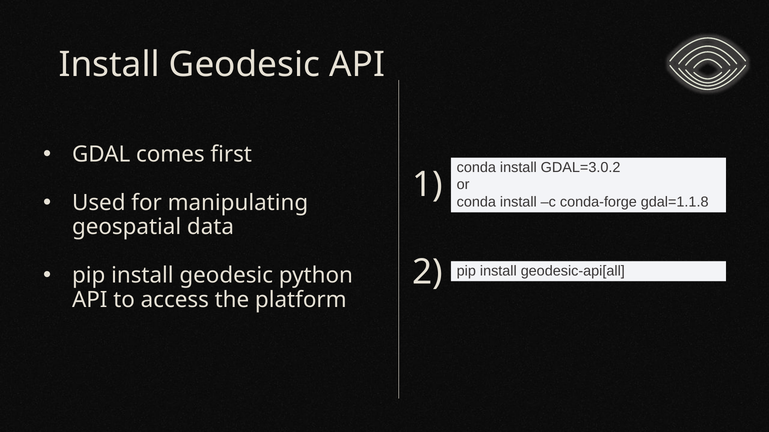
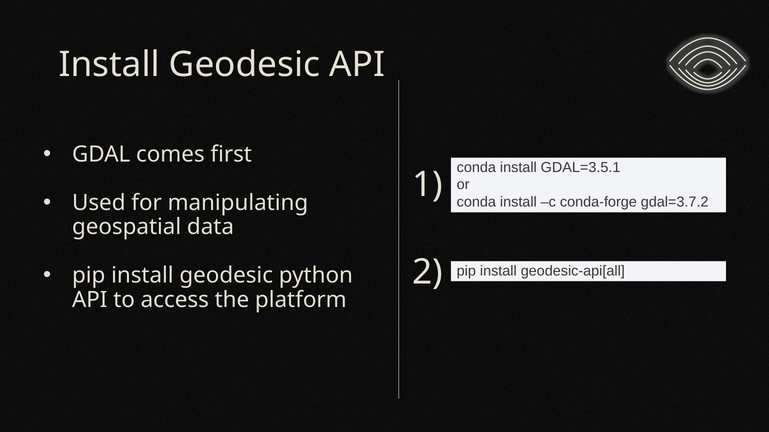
GDAL=3.0.2: GDAL=3.0.2 -> GDAL=3.5.1 (581, 167)
gdal=1.1.8: gdal=1.1.8 -> gdal=3.7.2 (675, 202)
